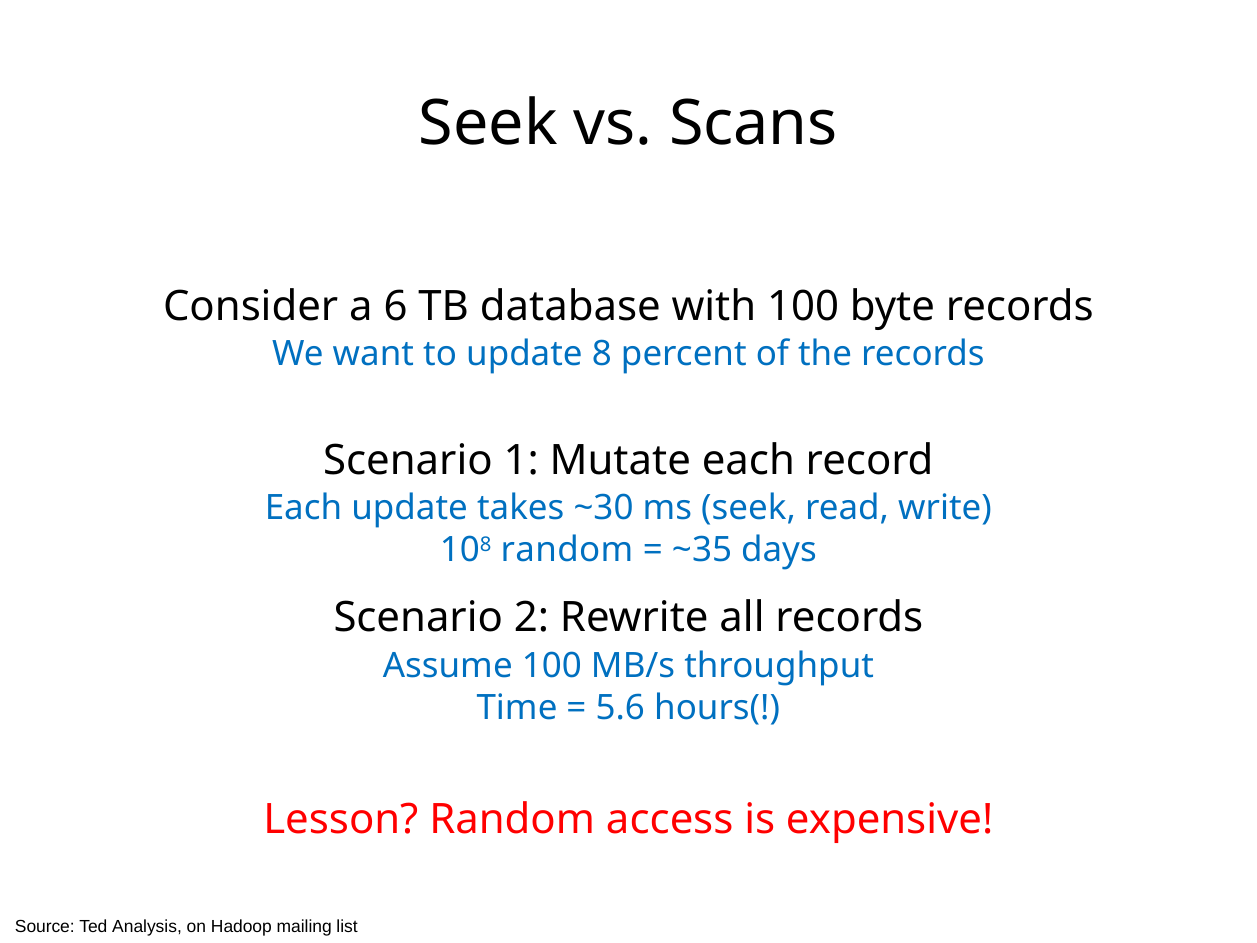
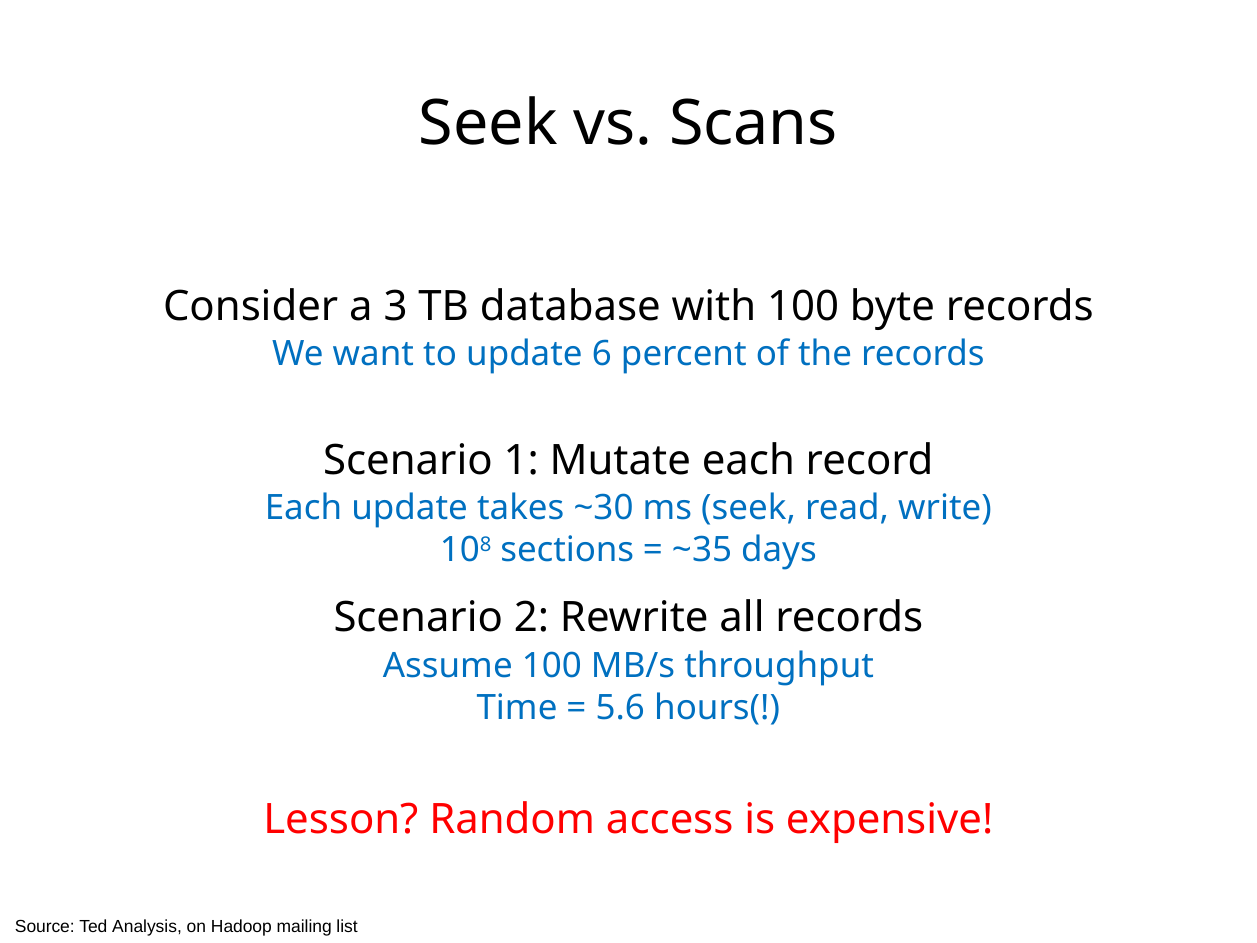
6: 6 -> 3 (396, 306)
8: 8 -> 6 (602, 354)
108 random: random -> sections (567, 550)
